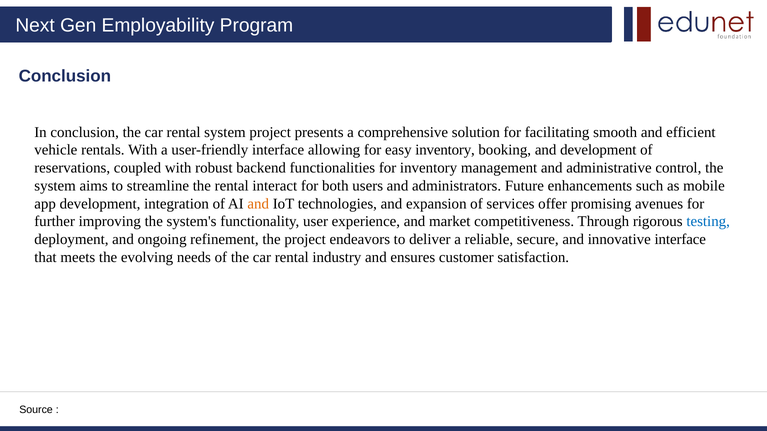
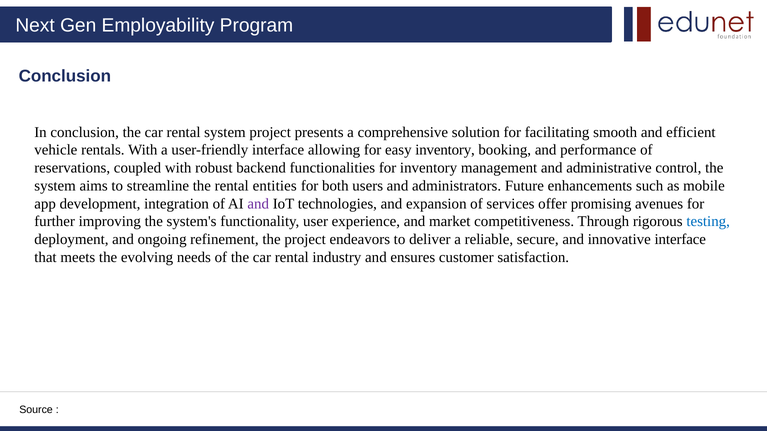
and development: development -> performance (598, 150)
interact: interact -> entities (275, 186)
and colour: orange -> purple (258, 204)
